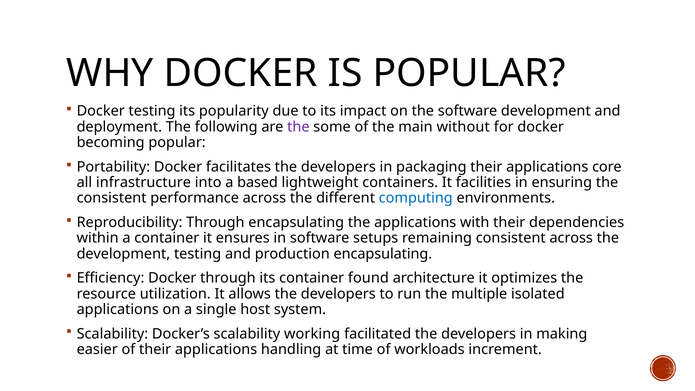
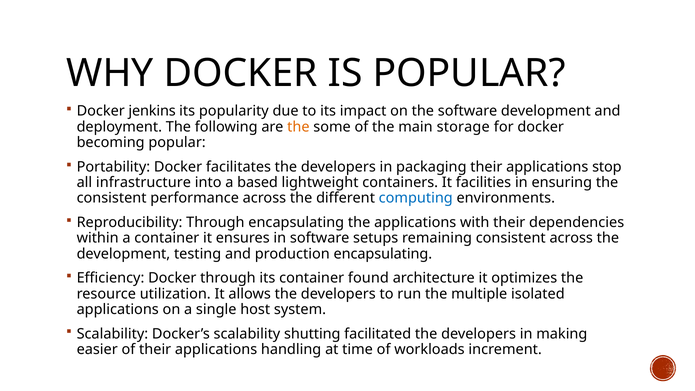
Docker testing: testing -> jenkins (152, 111)
the colour: purple -> orange (298, 127)
without: without -> storage (463, 127)
core: core -> stop (607, 167)
working: working -> shutting (312, 334)
